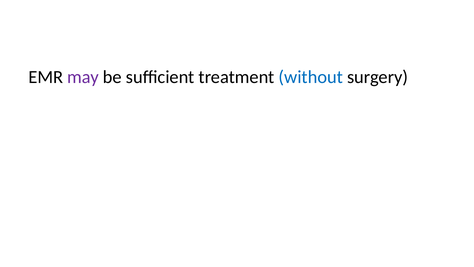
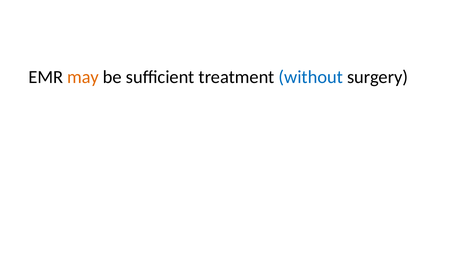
may colour: purple -> orange (83, 77)
